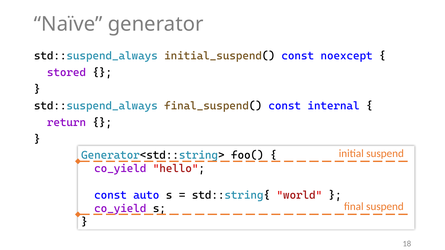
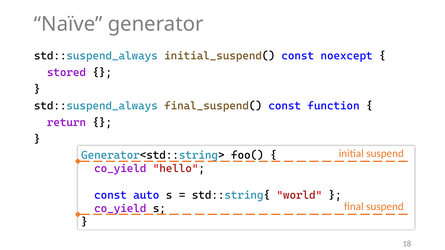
internal: internal -> function (334, 106)
